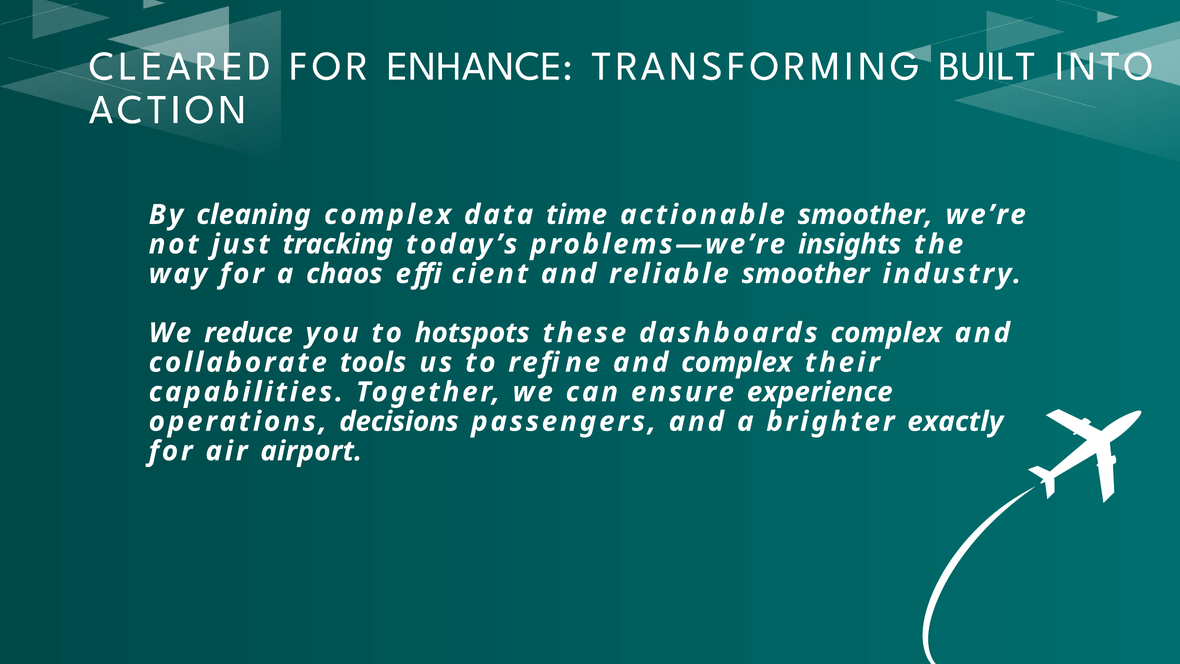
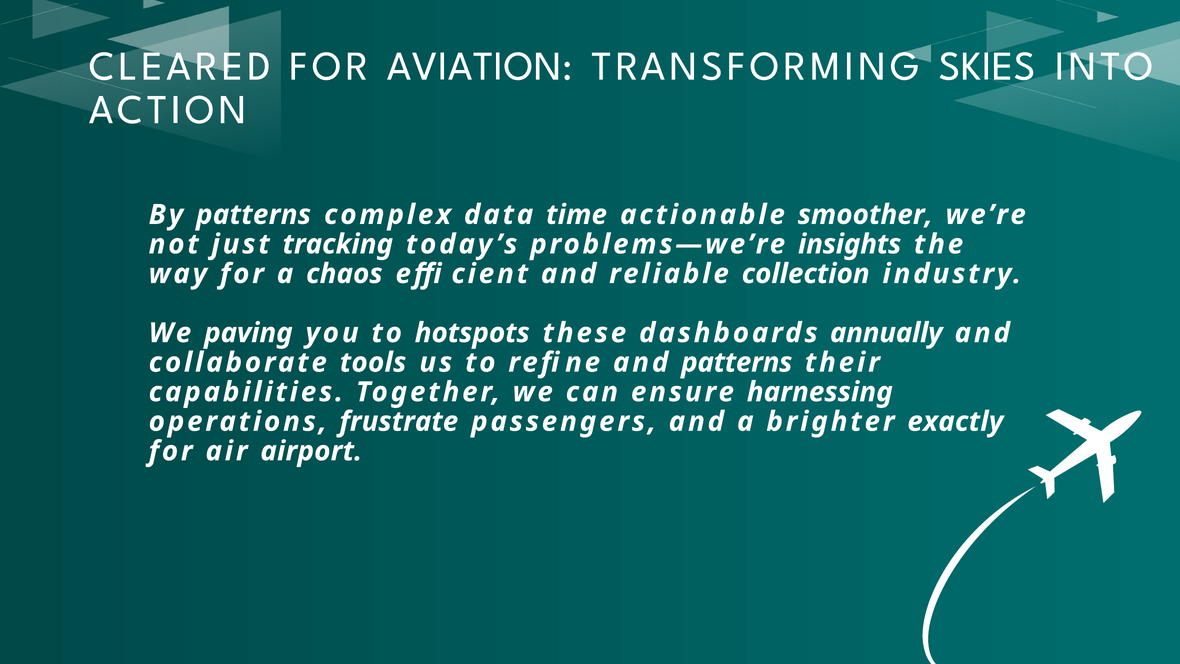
ENHANCE: ENHANCE -> AVIATION (480, 66)
BUILT: BUILT -> SKIES (987, 66)
By cleaning: cleaning -> patterns (254, 215)
reliable smoother: smoother -> collection (806, 274)
reduce: reduce -> paving (248, 333)
dashboards complex: complex -> annually (886, 333)
and complex: complex -> patterns (737, 362)
experience: experience -> harnessing (820, 392)
decisions: decisions -> frustrate (399, 421)
